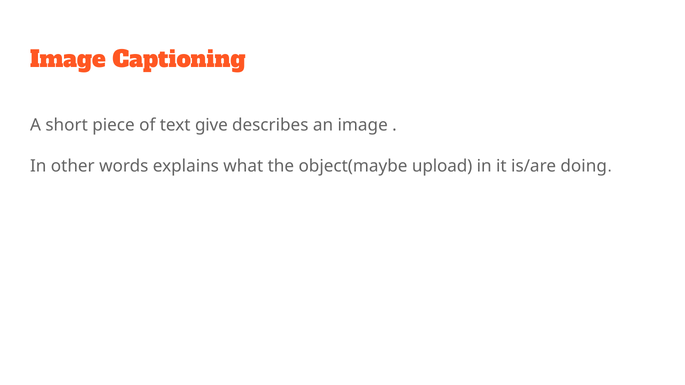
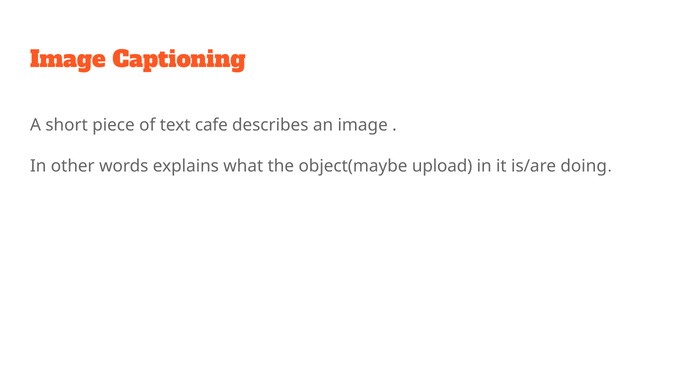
give: give -> cafe (211, 125)
